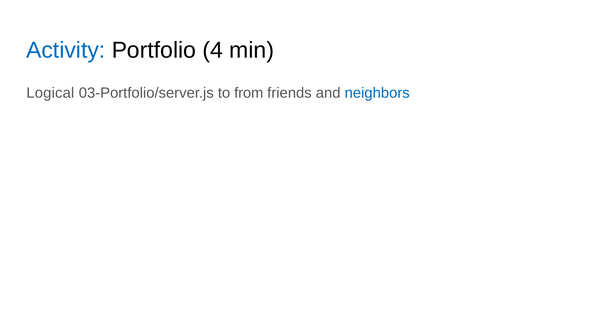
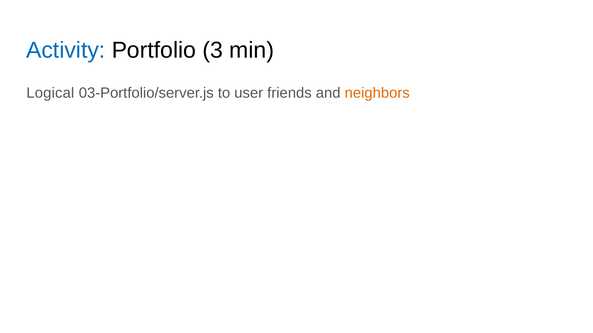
4: 4 -> 3 (213, 50)
from: from -> user (249, 93)
neighbors colour: blue -> orange (377, 93)
